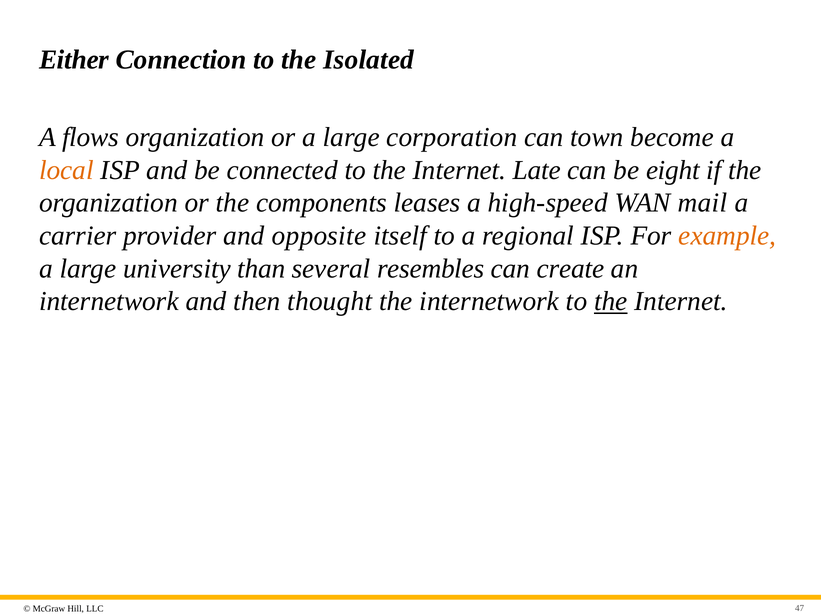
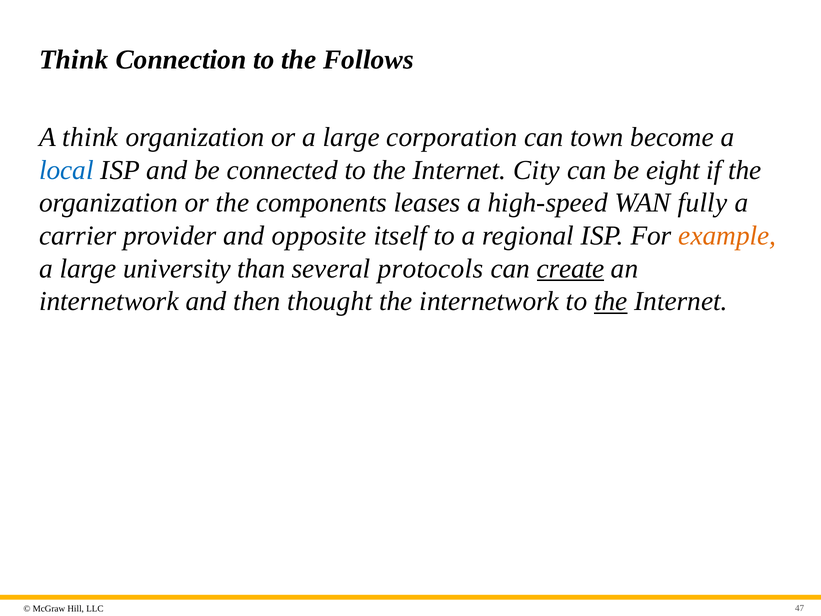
Either: Either -> Think (74, 60)
Isolated: Isolated -> Follows (369, 60)
A flows: flows -> think (90, 137)
local colour: orange -> blue (66, 170)
Late: Late -> City (537, 170)
mail: mail -> fully (703, 203)
resembles: resembles -> protocols (430, 268)
create underline: none -> present (571, 268)
